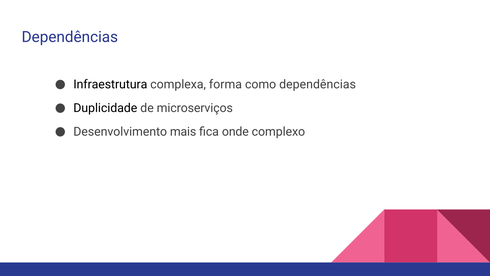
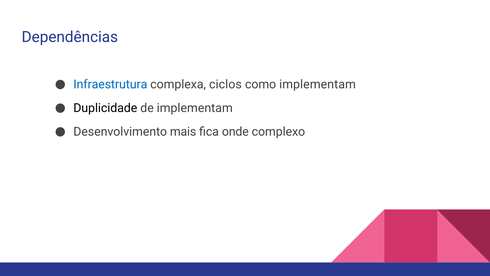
Infraestrutura colour: black -> blue (110, 84)
forma: forma -> ciclos (225, 84)
como dependências: dependências -> implementam (318, 84)
de microserviços: microserviços -> implementam (195, 108)
